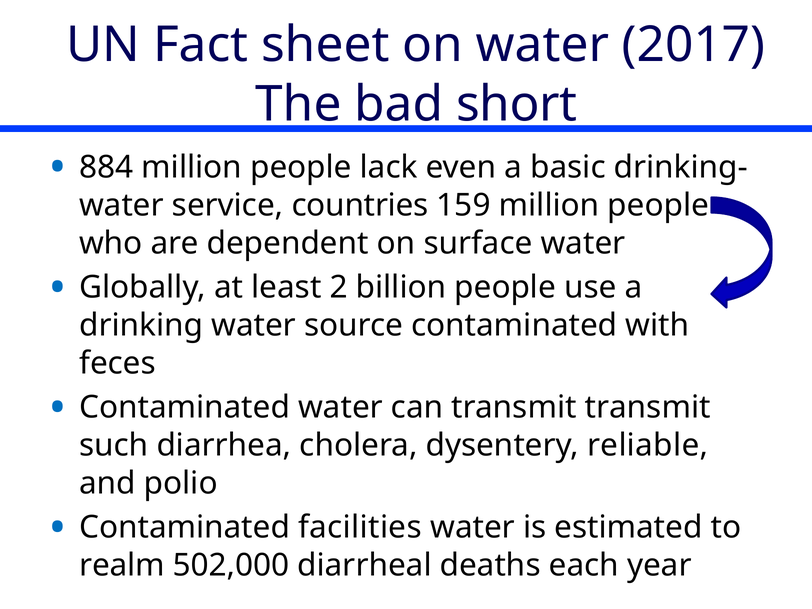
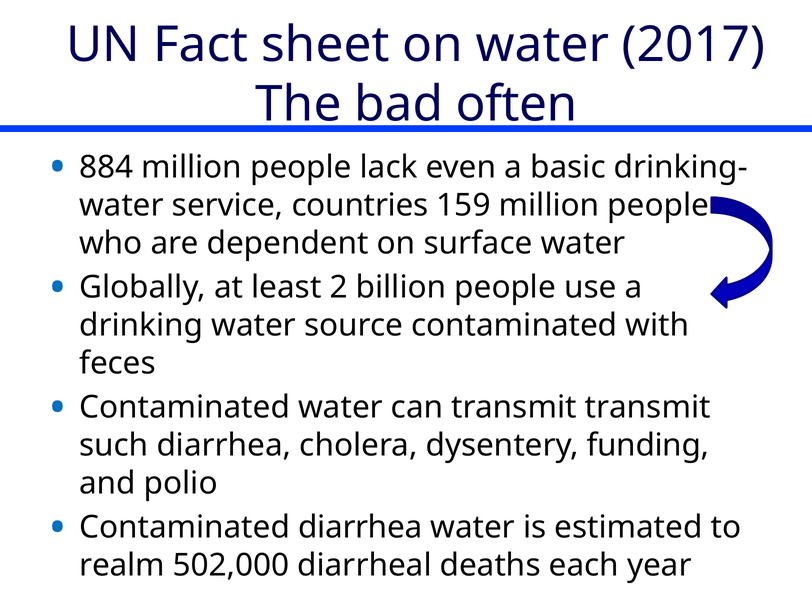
short: short -> often (517, 104)
reliable: reliable -> funding (648, 445)
Contaminated facilities: facilities -> diarrhea (360, 528)
